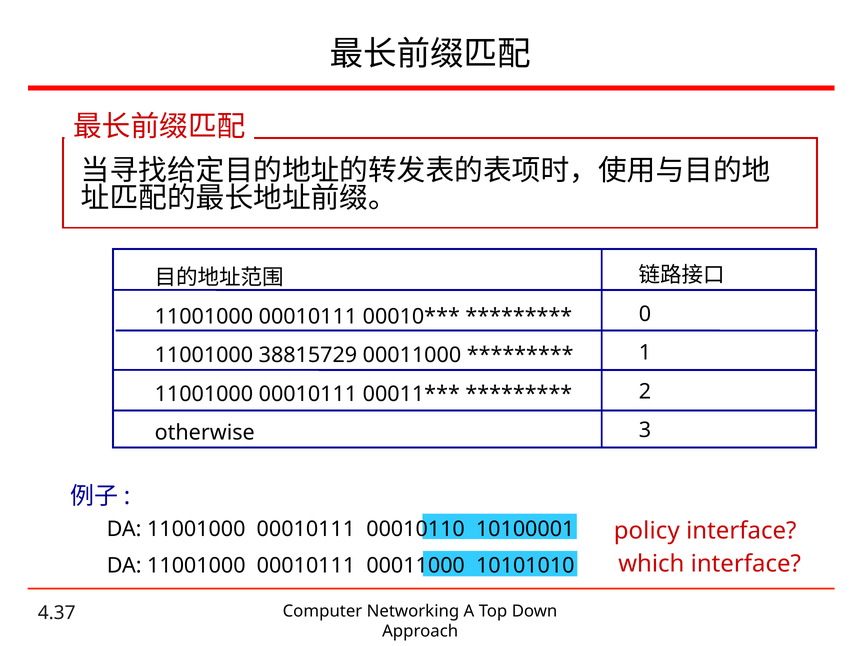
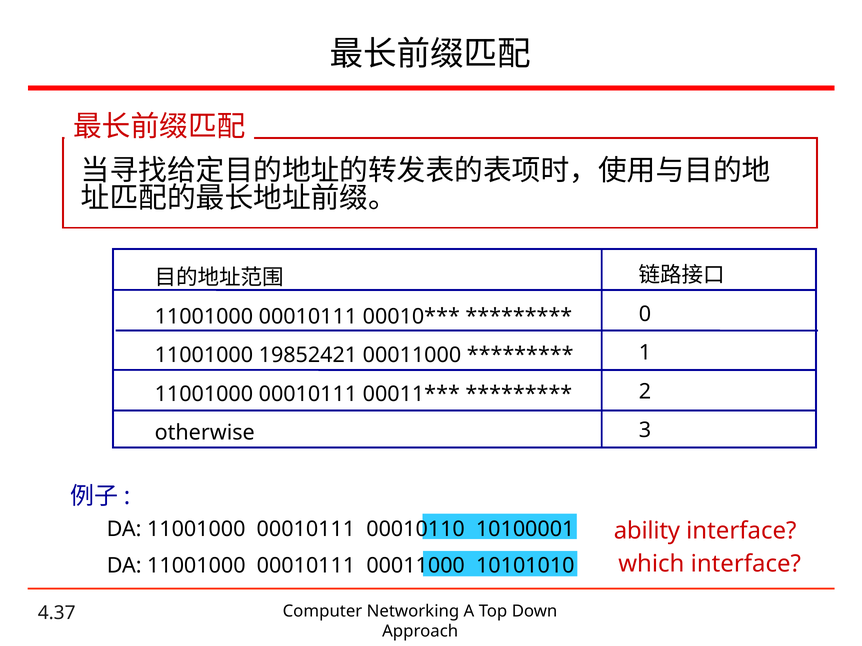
38815729: 38815729 -> 19852421 (308, 356)
policy: policy -> ability (647, 531)
